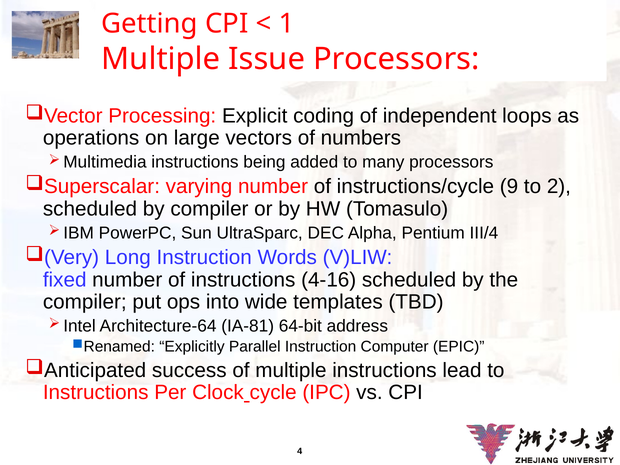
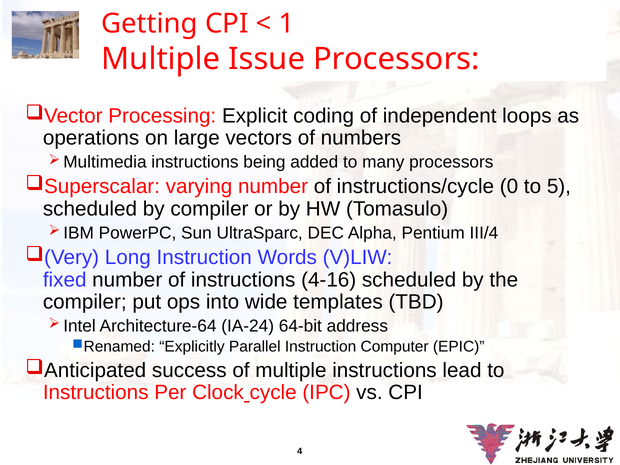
9: 9 -> 0 (509, 187)
2: 2 -> 5 (559, 187)
IA-81: IA-81 -> IA-24 (248, 326)
